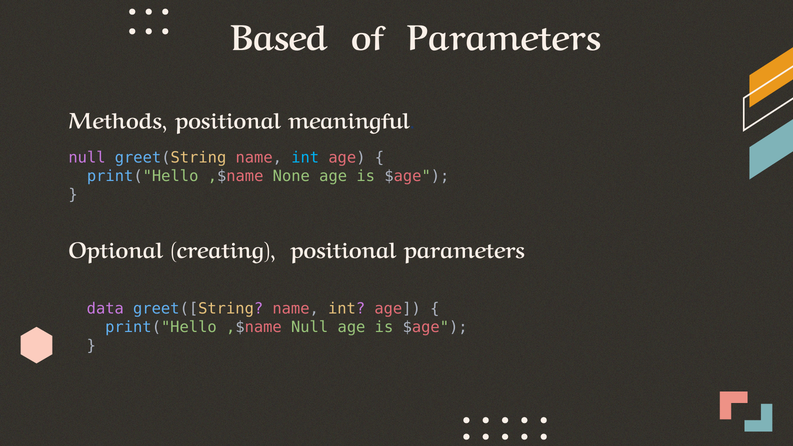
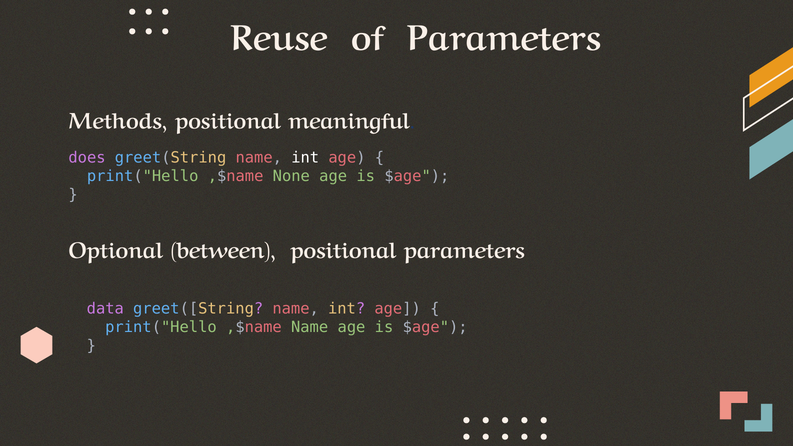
Based: Based -> Reuse (279, 38)
null: null -> does (87, 158)
int colour: light blue -> white (305, 158)
creating: creating -> between (223, 251)
,$name Null: Null -> Name (310, 327)
